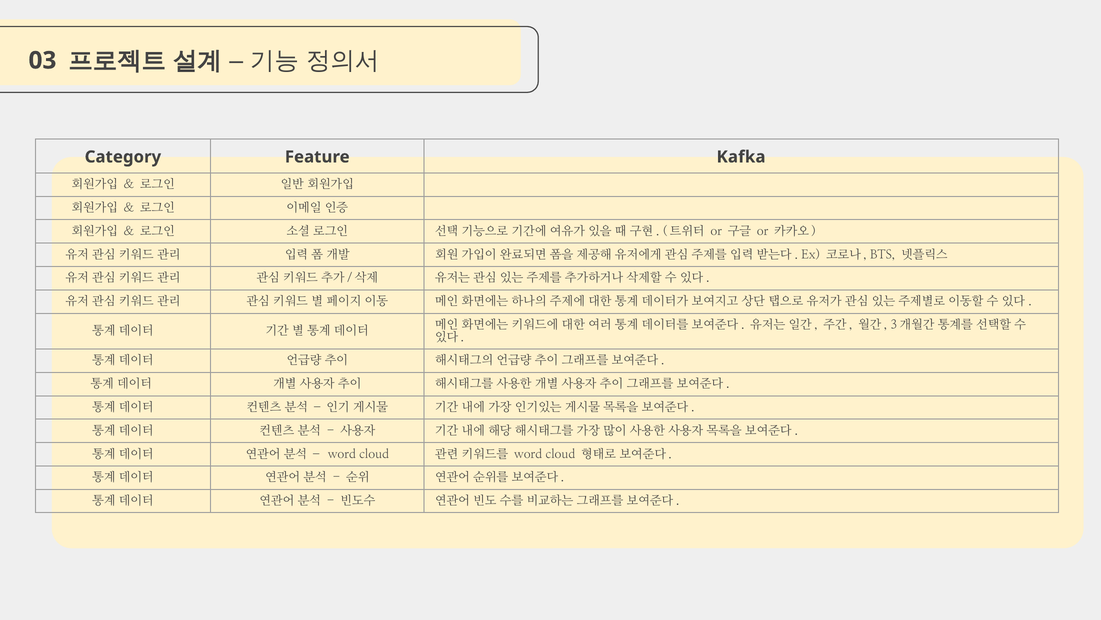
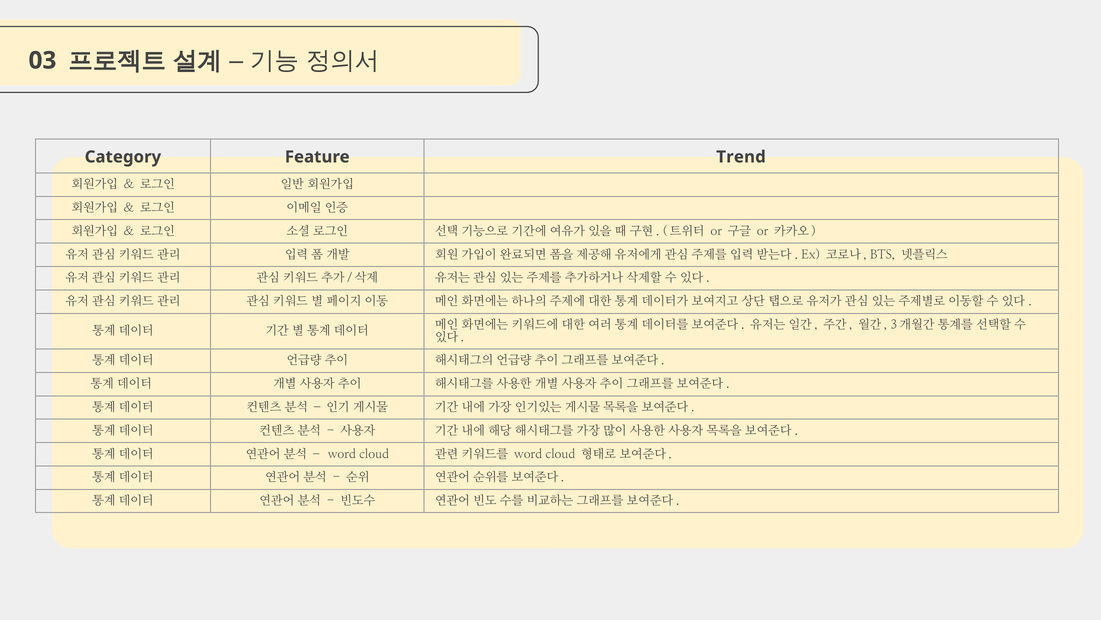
Kafka: Kafka -> Trend (741, 157)
